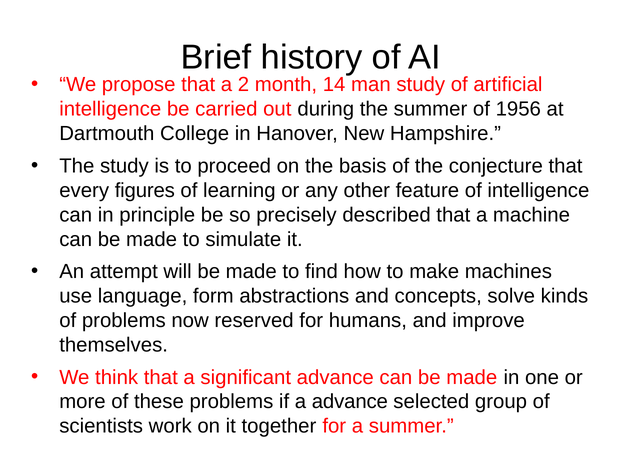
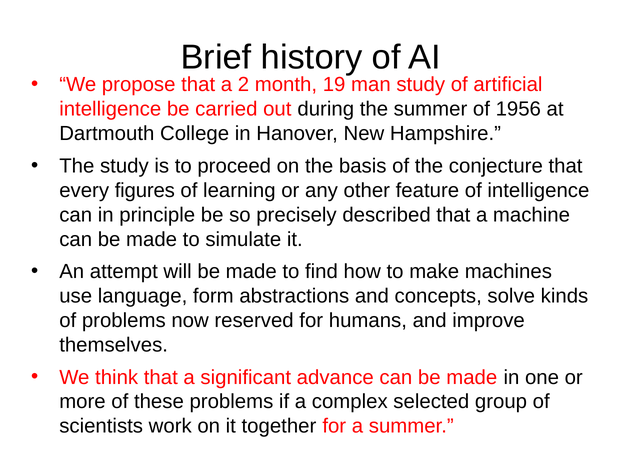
14: 14 -> 19 (334, 85)
a advance: advance -> complex (350, 401)
